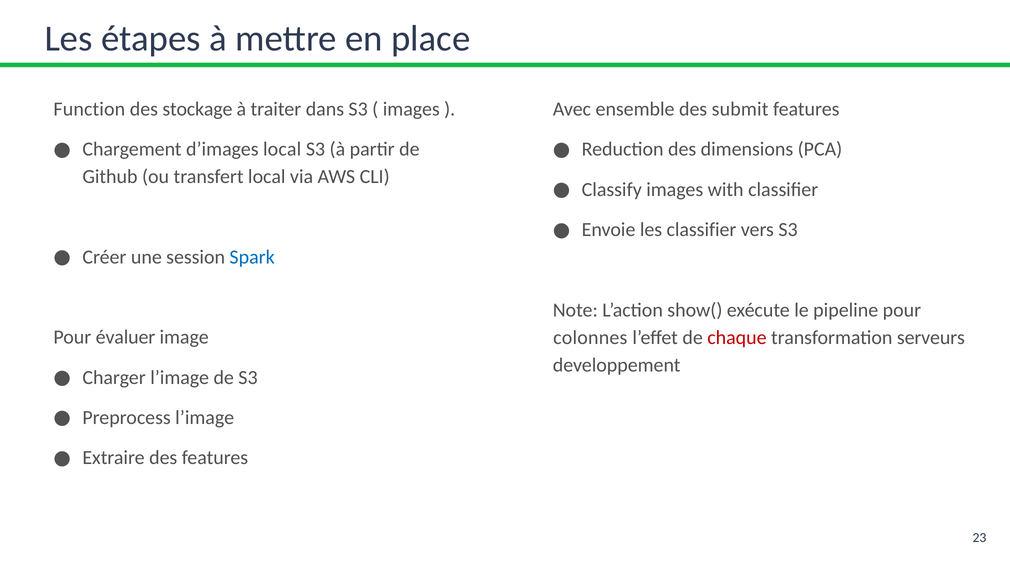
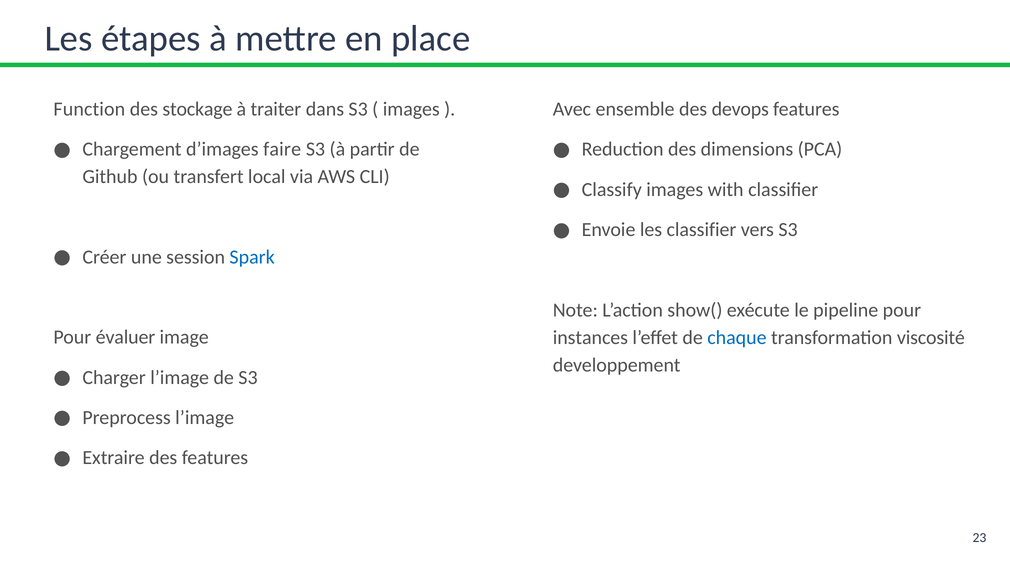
submit: submit -> devops (740, 109)
d’images local: local -> faire (282, 149)
colonnes: colonnes -> instances (590, 338)
chaque colour: red -> blue (737, 338)
serveurs: serveurs -> viscosité (931, 338)
